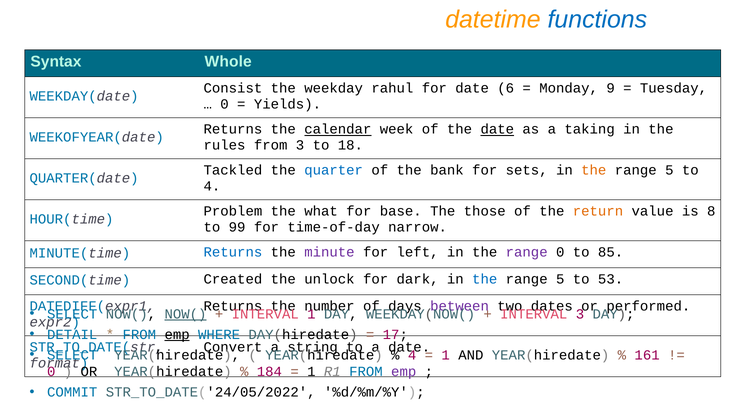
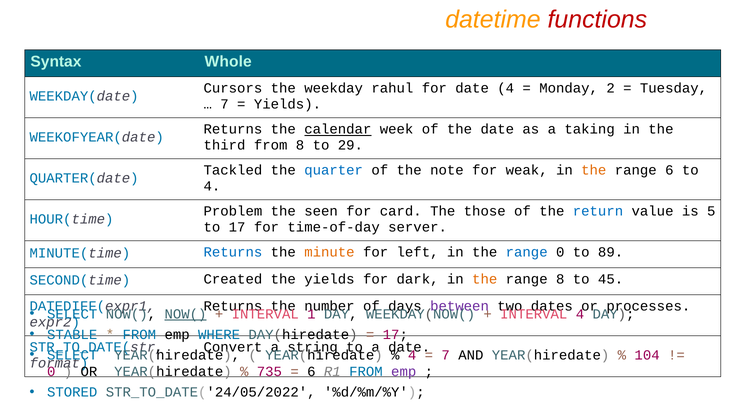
functions colour: blue -> red (597, 19)
Consist: Consist -> Cursors (233, 89)
date 6: 6 -> 4 (506, 89)
9: 9 -> 2 (611, 89)
0: 0 -> 7 (225, 104)
date underline: present -> none (497, 130)
rules: rules -> third (225, 145)
from 3: 3 -> 8 (300, 145)
18: 18 -> 29 (350, 145)
bank: bank -> note (447, 171)
sets: sets -> weak (527, 171)
5: 5 -> 6 (669, 171)
what: what -> seen (321, 212)
base: base -> card (401, 212)
return colour: orange -> blue (598, 212)
8: 8 -> 5 (711, 212)
to 99: 99 -> 17 (237, 227)
narrow: narrow -> server (418, 227)
minute colour: purple -> orange (329, 253)
range colour: purple -> blue (527, 253)
85: 85 -> 89 (611, 253)
the unlock: unlock -> yields (329, 280)
the colour: blue -> orange (485, 280)
5: 5 -> 8 (560, 280)
53: 53 -> 45 (611, 280)
performed: performed -> processes (648, 307)
3: 3 -> 4 (580, 314)
DETAIL: DETAIL -> STABLE (72, 335)
emp underline: present -> none (177, 335)
1: 1 -> 7 (446, 355)
161: 161 -> 104 (647, 355)
184: 184 -> 735 (269, 372)
1: 1 -> 6 (311, 372)
COMMIT: COMMIT -> STORED (72, 393)
